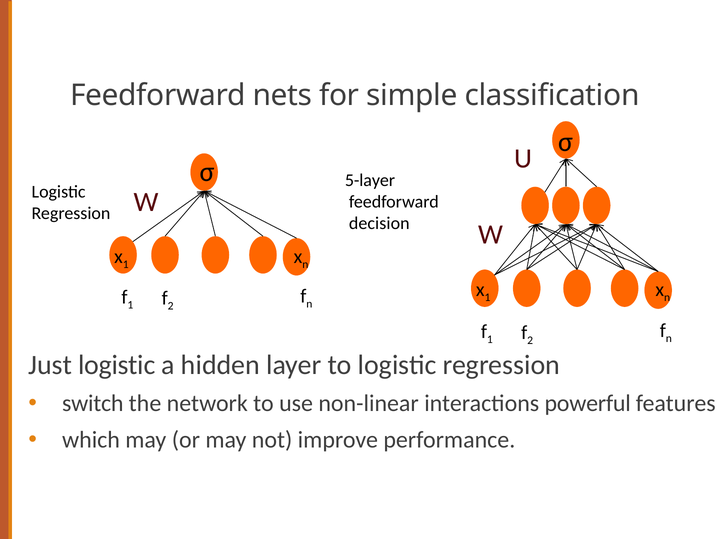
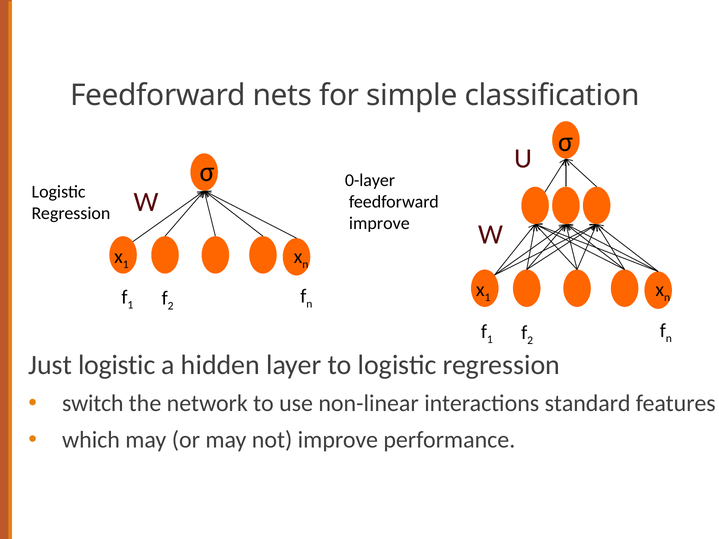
5-layer: 5-layer -> 0-layer (370, 180)
decision: decision -> improve (379, 223)
powerful: powerful -> standard (588, 404)
